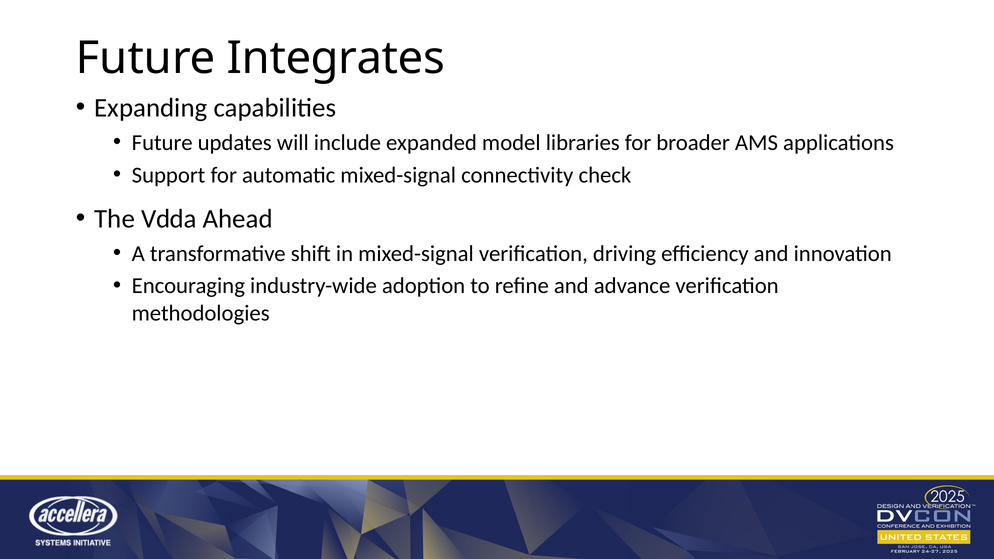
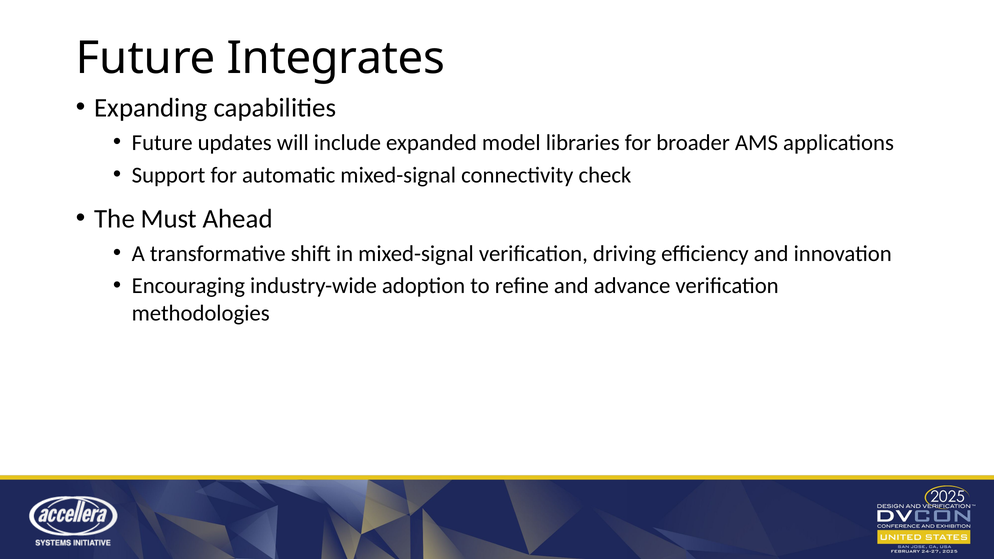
Vdda: Vdda -> Must (169, 219)
